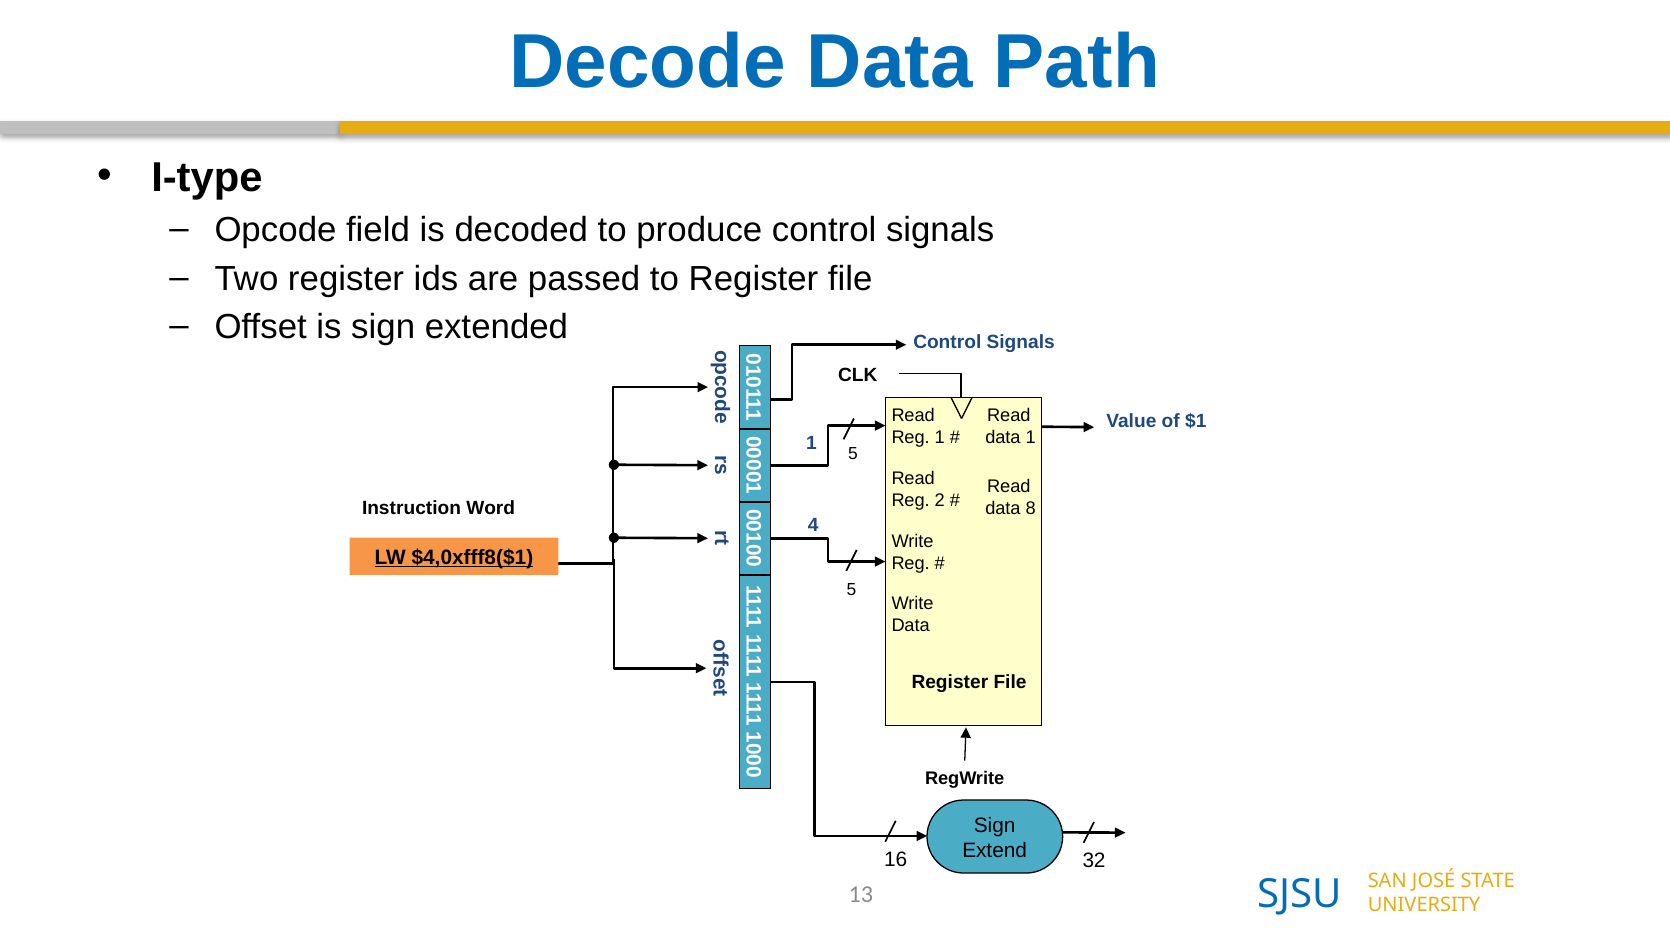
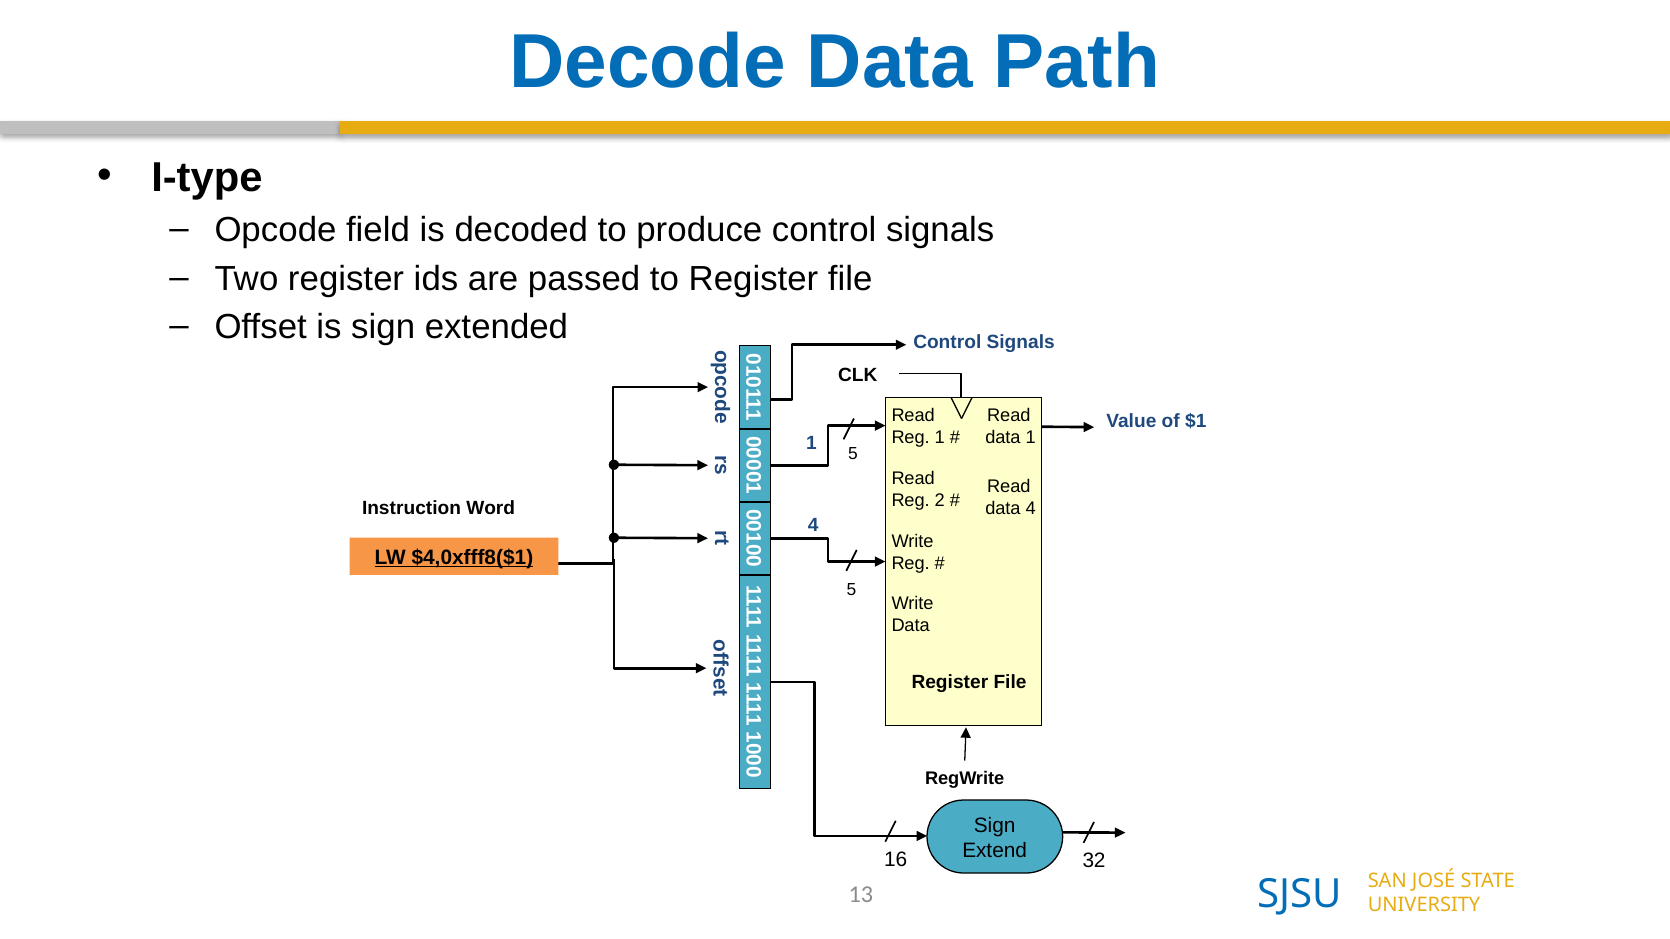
data 8: 8 -> 4 (1031, 509)
